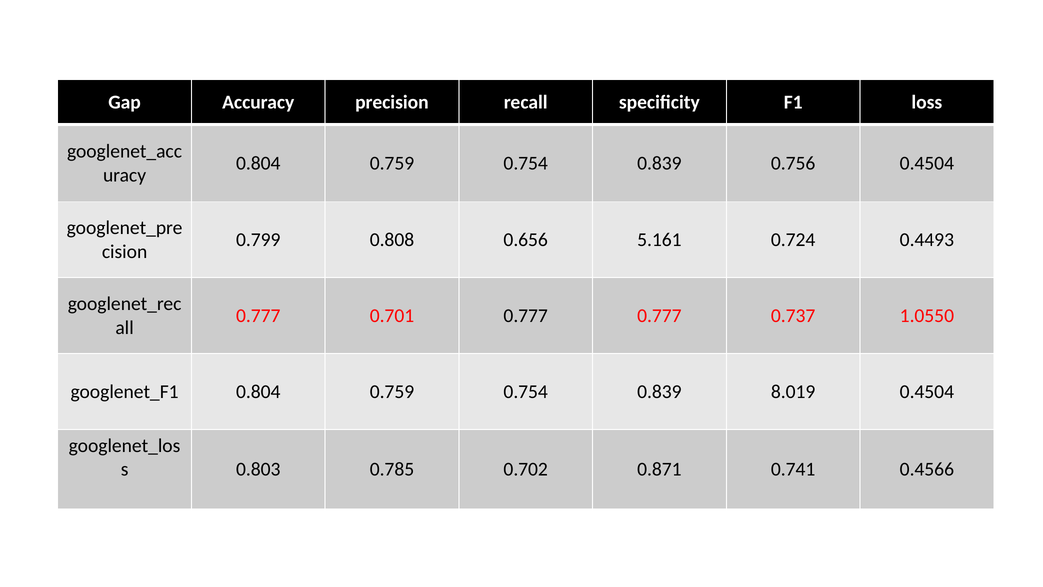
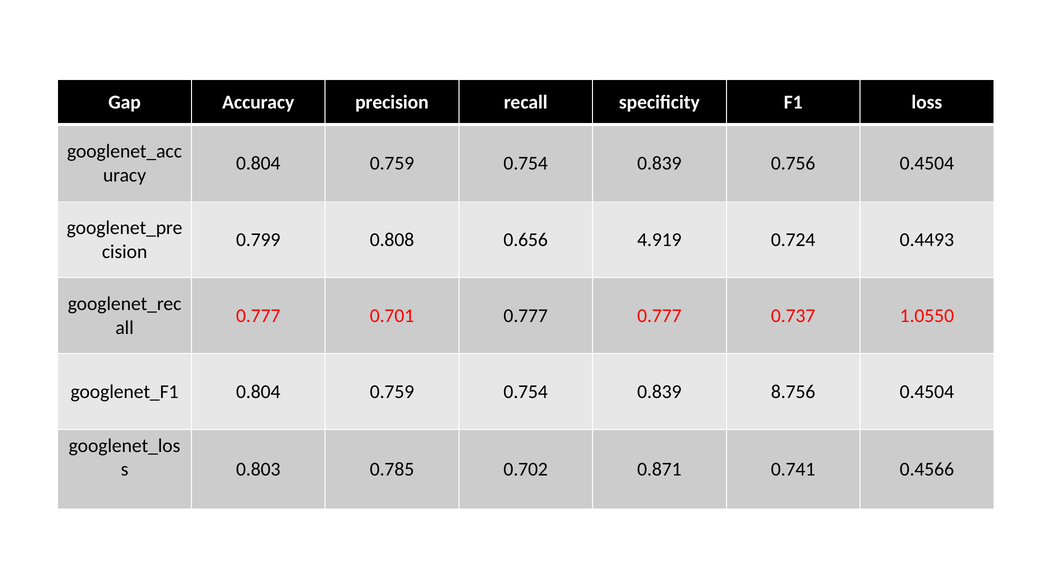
5.161: 5.161 -> 4.919 (659, 240)
8.019: 8.019 -> 8.756 (793, 392)
